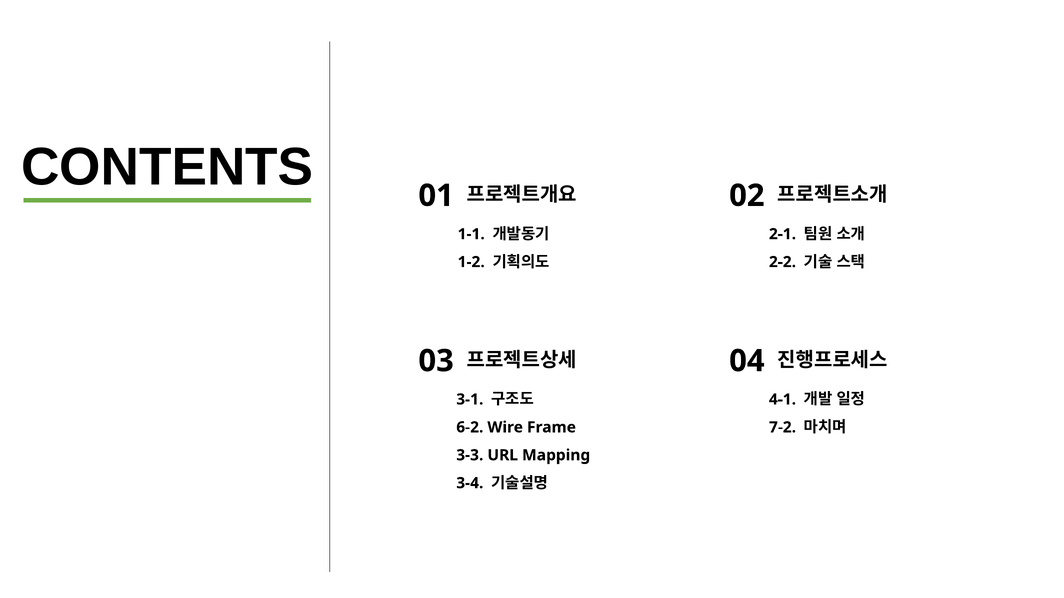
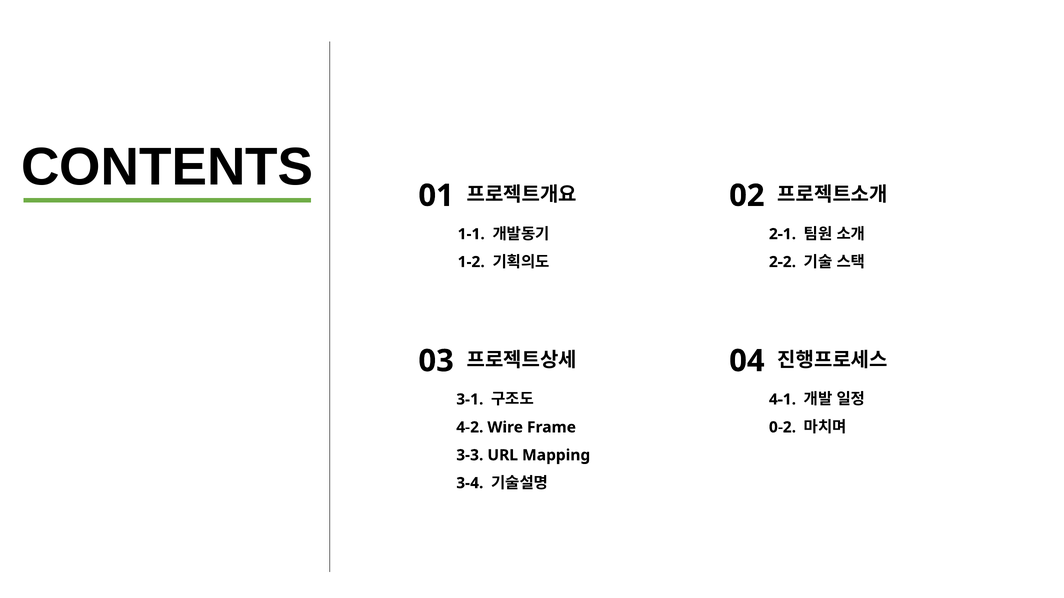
6-2: 6-2 -> 4-2 (470, 428)
7-2: 7-2 -> 0-2 (783, 428)
